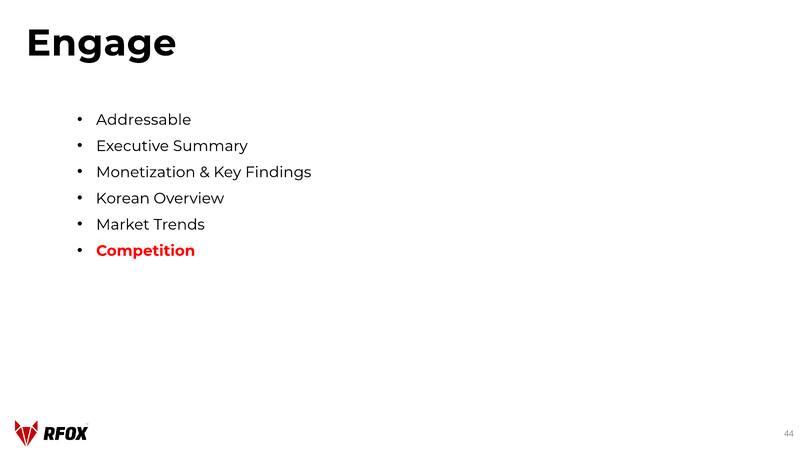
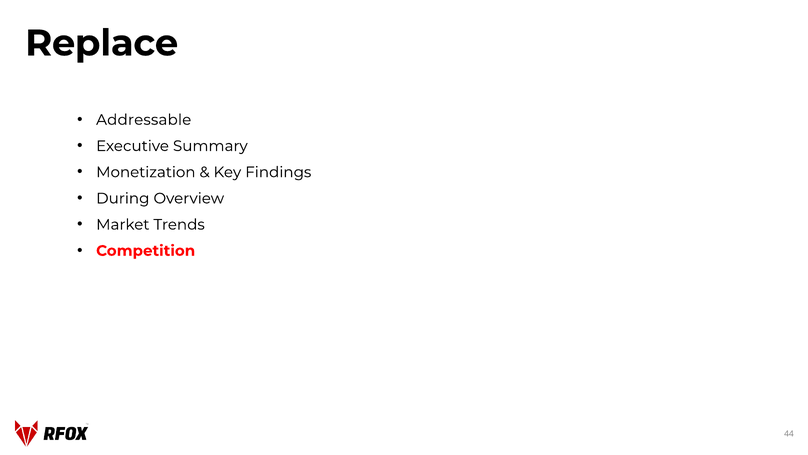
Engage: Engage -> Replace (102, 43)
Korean: Korean -> During (123, 198)
